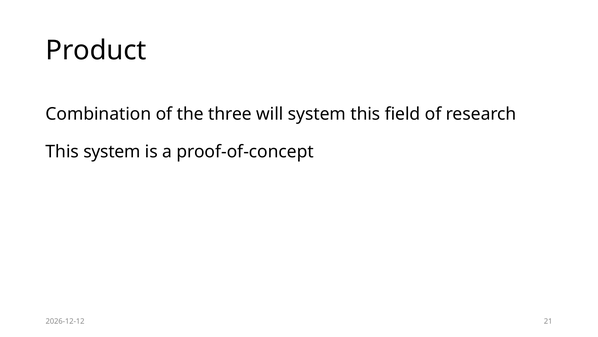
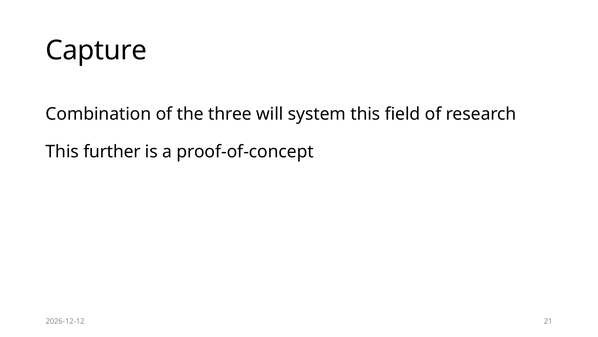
Product: Product -> Capture (96, 50)
This system: system -> further (112, 152)
